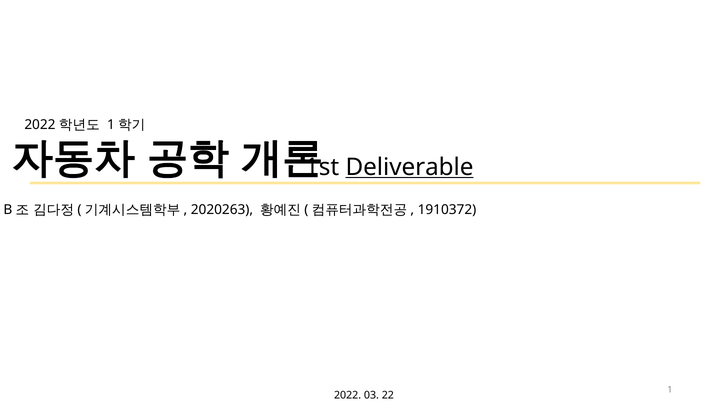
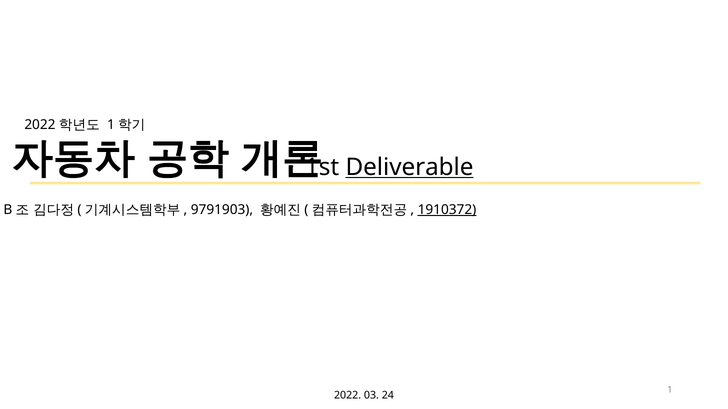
2020263: 2020263 -> 9791903 (222, 210)
1910372 underline: none -> present (447, 210)
22: 22 -> 24 (388, 396)
